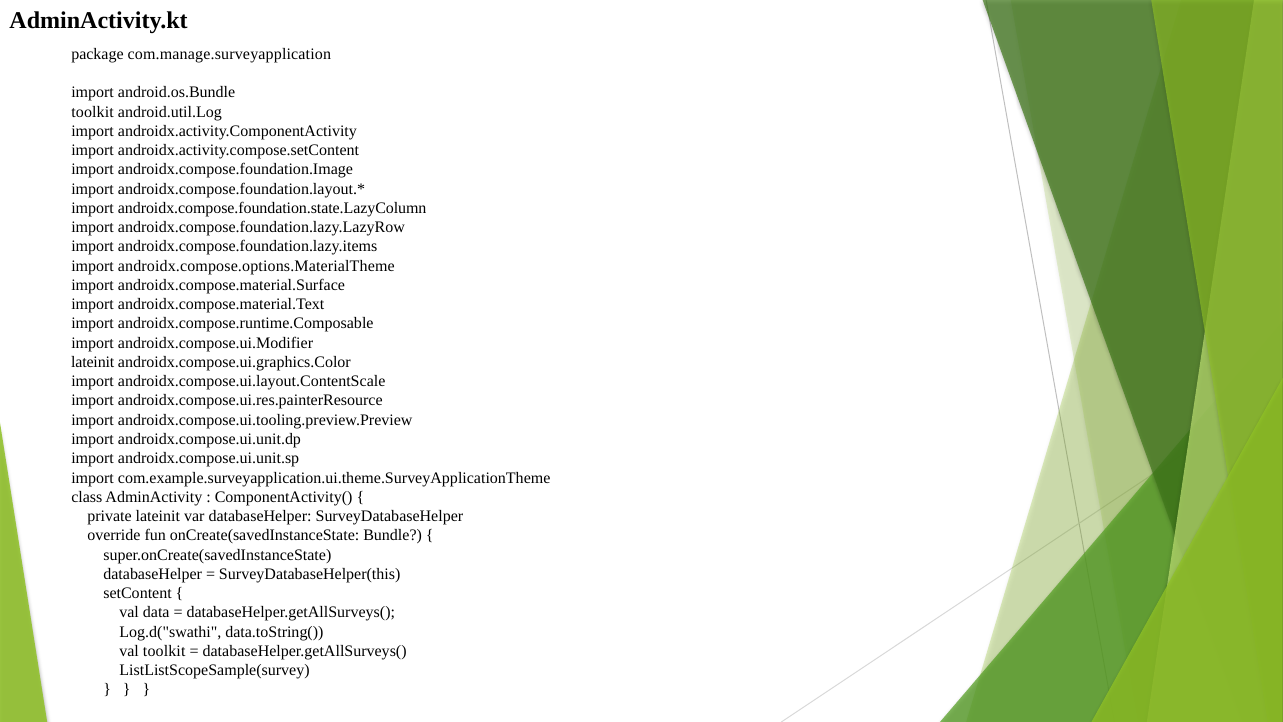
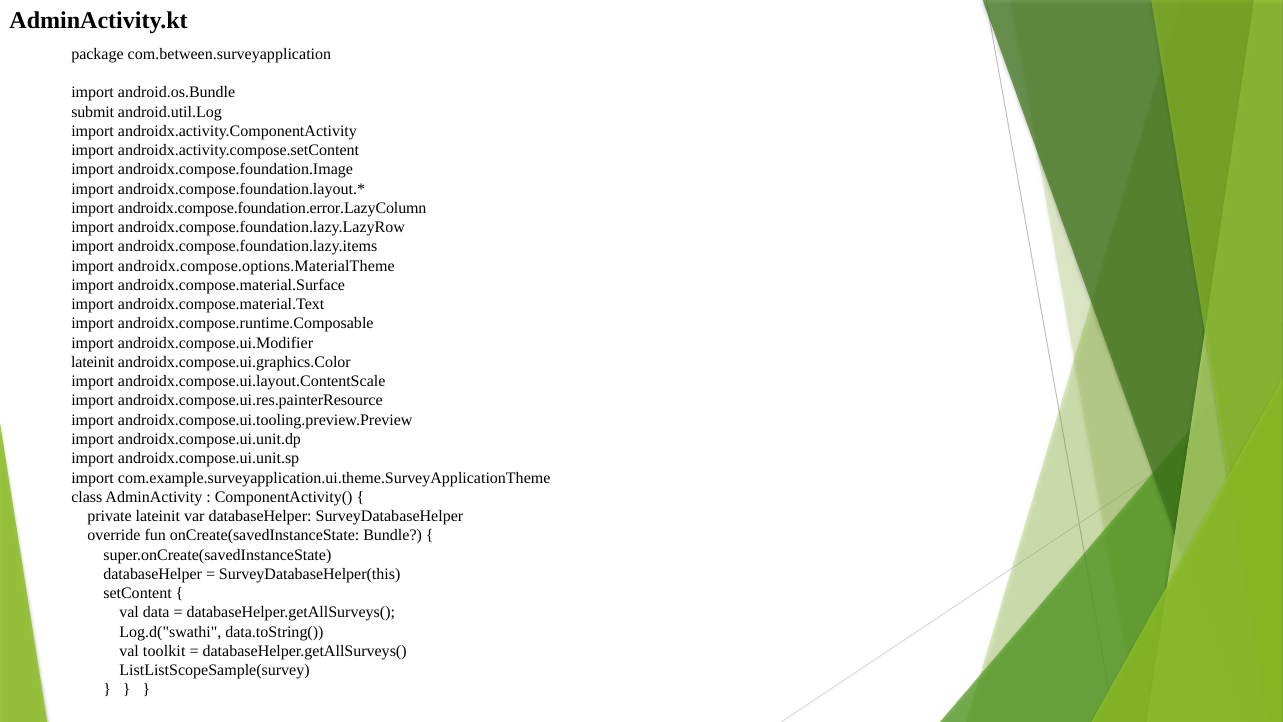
com.manage.surveyapplication: com.manage.surveyapplication -> com.between.surveyapplication (229, 54)
toolkit: toolkit -> submit (93, 112)
androidx.compose.foundation.state.LazyColumn: androidx.compose.foundation.state.LazyColumn -> androidx.compose.foundation.error.LazyColumn (272, 208)
